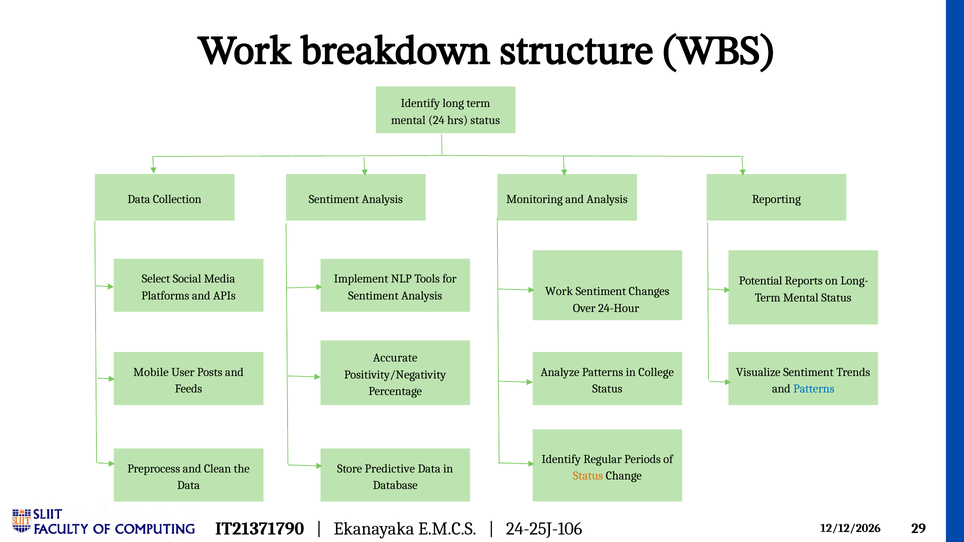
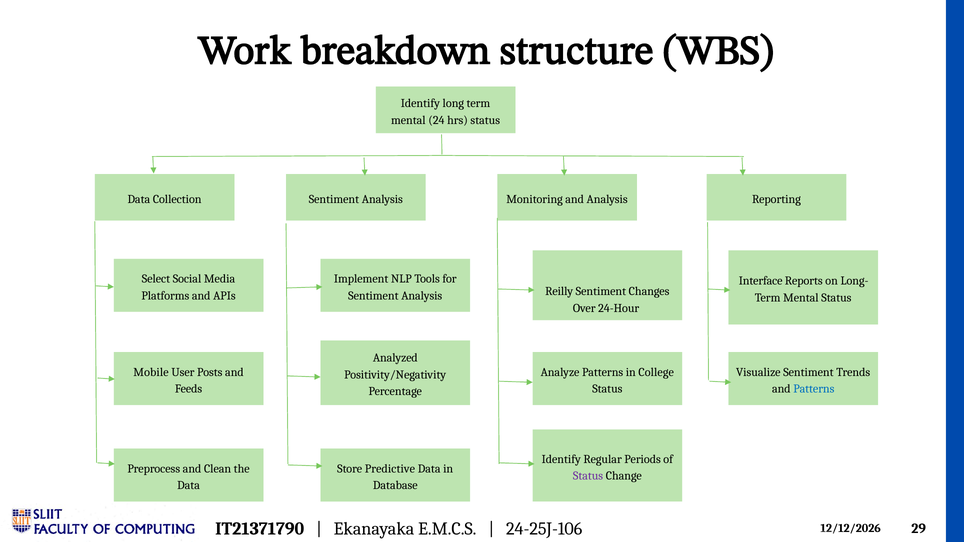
Potential: Potential -> Interface (761, 281)
Analysis Work: Work -> Reilly (559, 291)
Accurate: Accurate -> Analyzed (395, 358)
Status colour: orange -> purple (588, 476)
